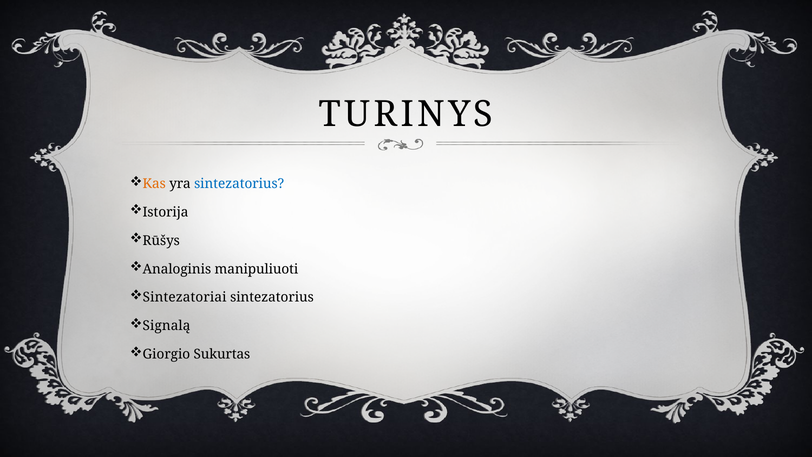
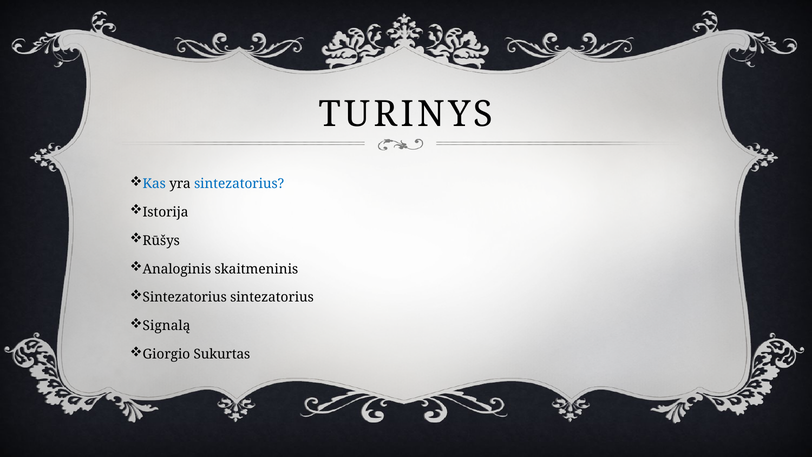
Kas colour: orange -> blue (154, 184)
manipuliuoti: manipuliuoti -> skaitmeninis (256, 269)
Sintezatoriai: Sintezatoriai -> Sintezatorius (185, 297)
